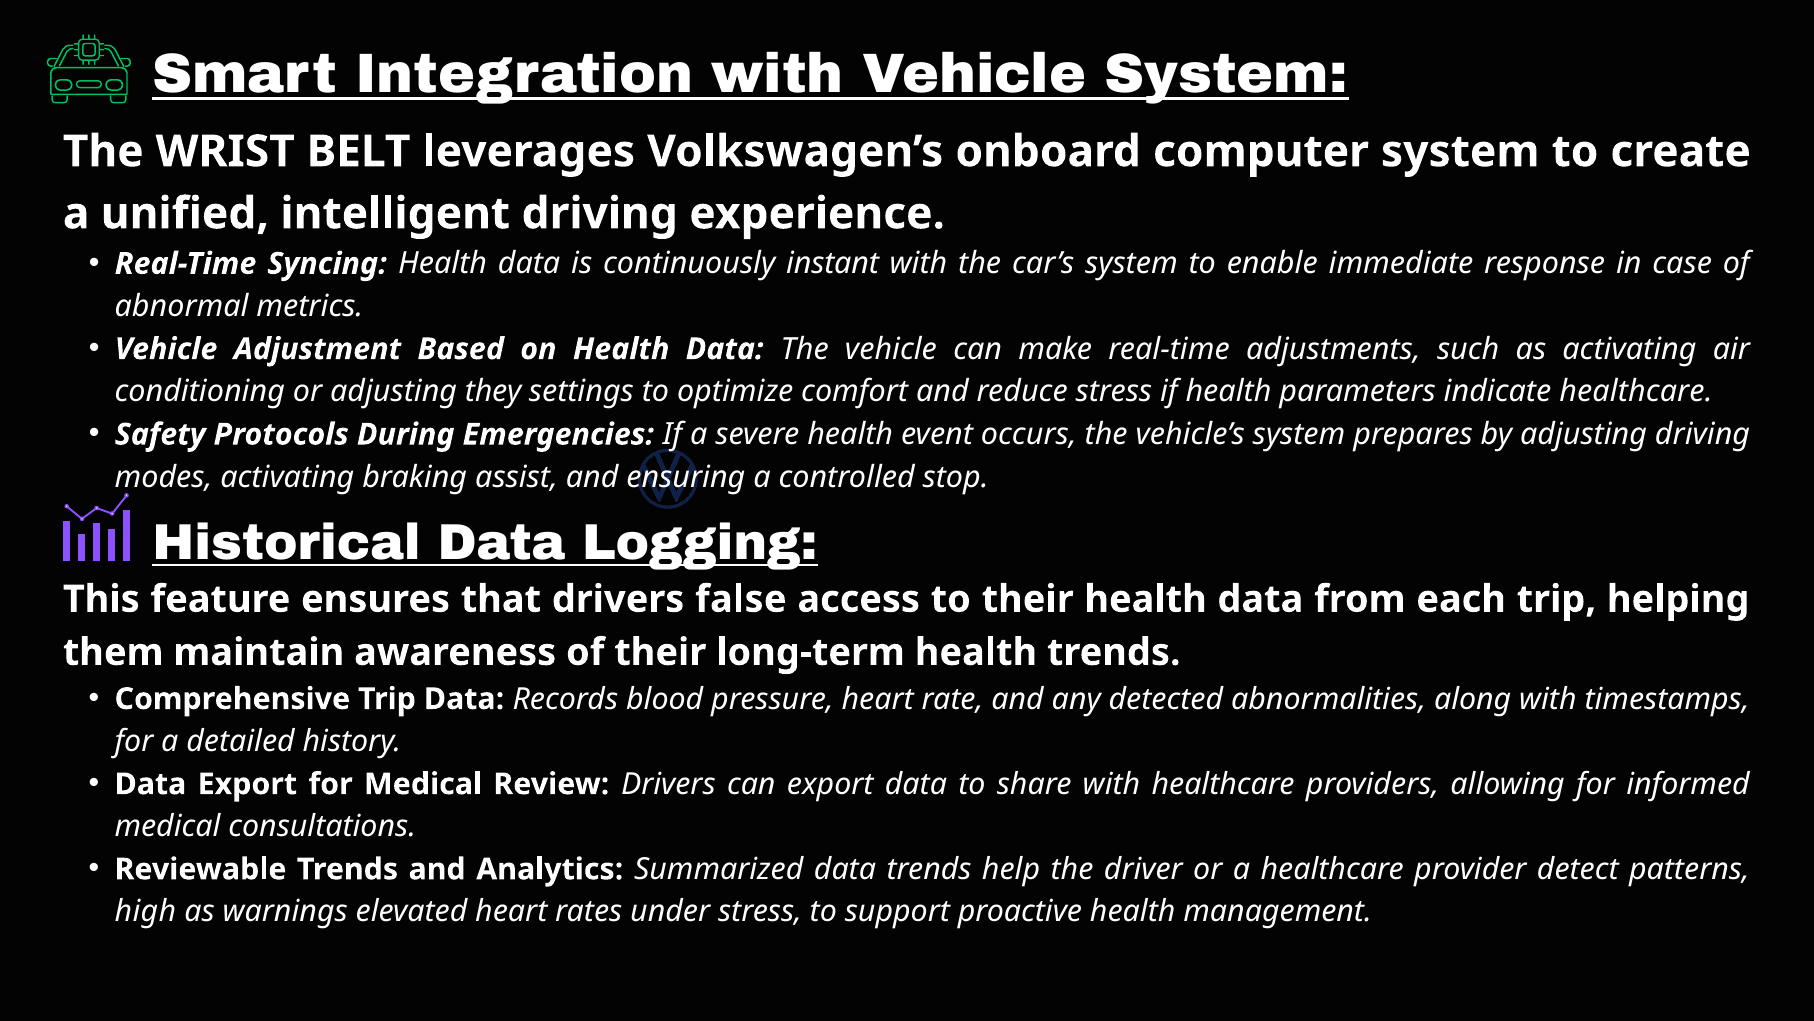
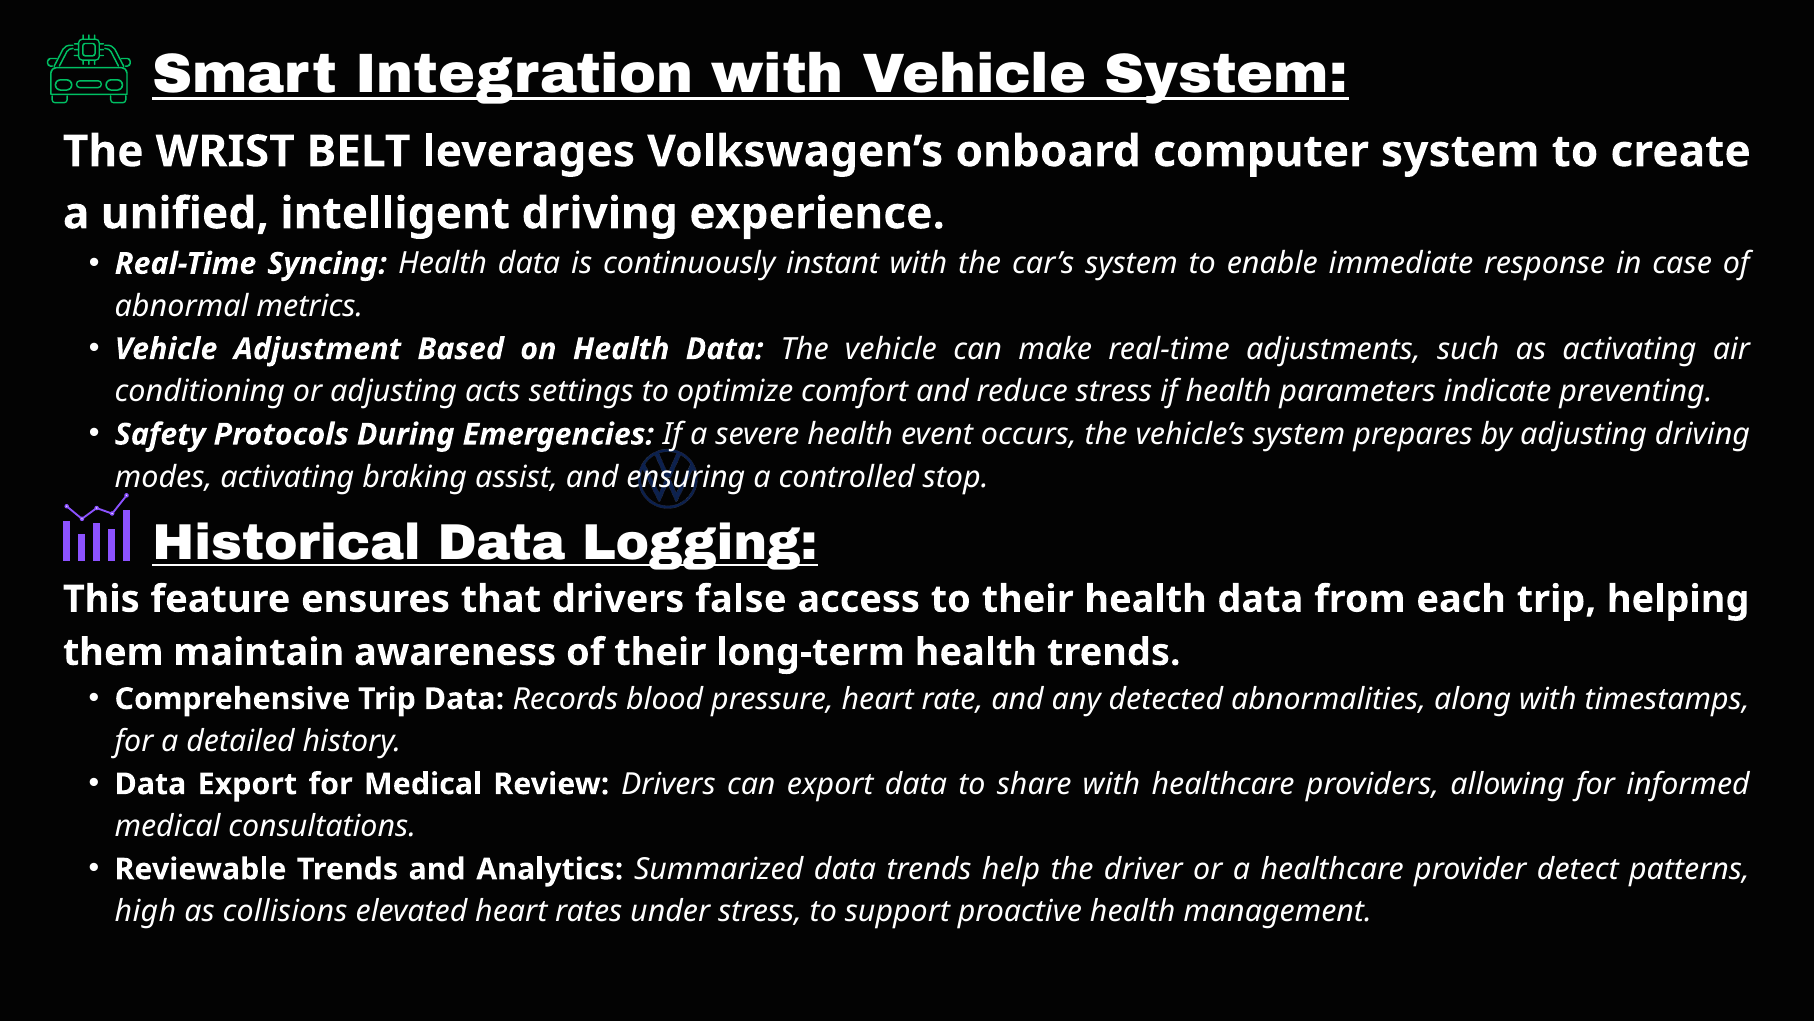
they: they -> acts (493, 392)
indicate healthcare: healthcare -> preventing (1636, 392)
warnings: warnings -> collisions (285, 911)
